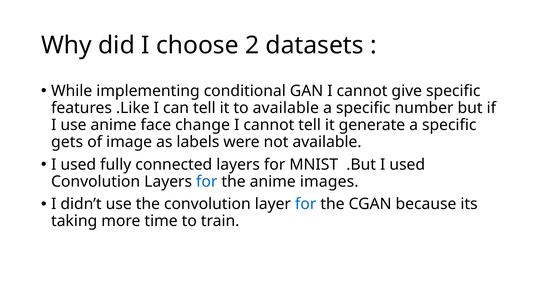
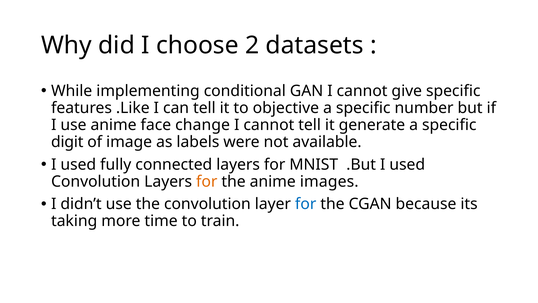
to available: available -> objective (286, 108)
gets: gets -> digit (67, 142)
for colour: blue -> orange (207, 181)
